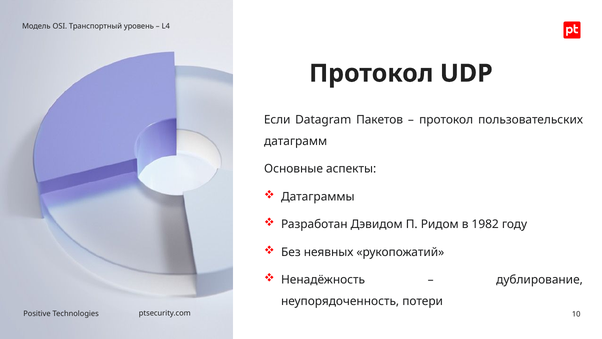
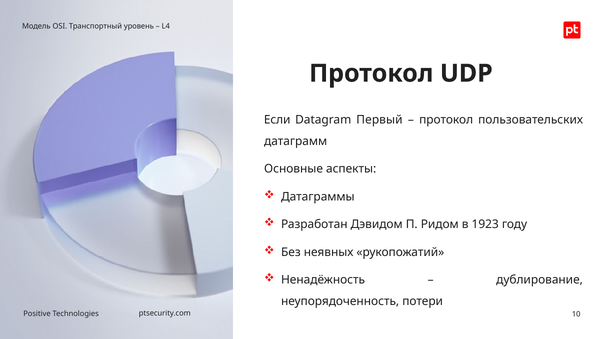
Пакетов: Пакетов -> Первый (379, 120)
1982: 1982 -> 1923 (485, 224)
